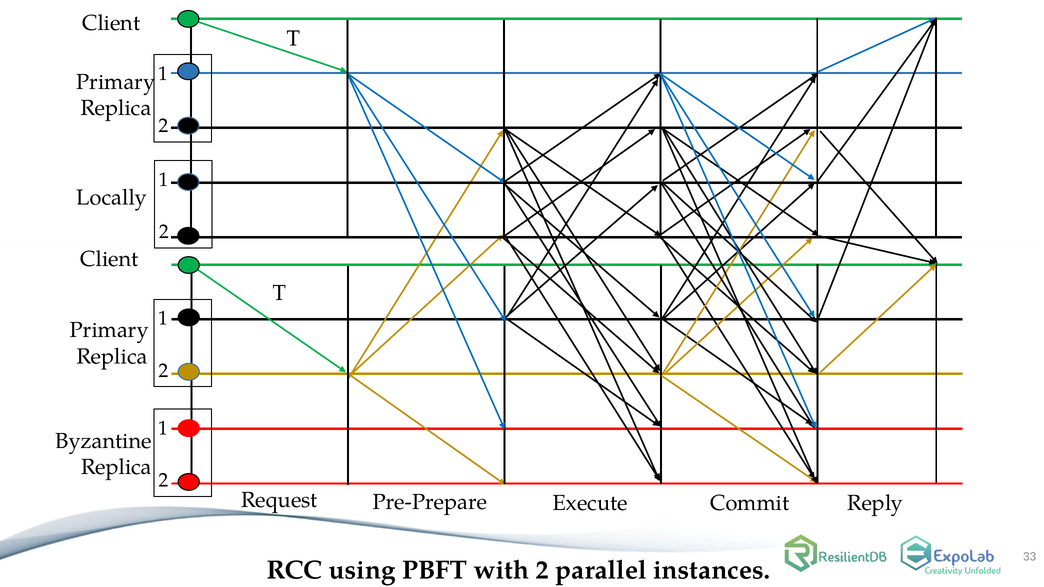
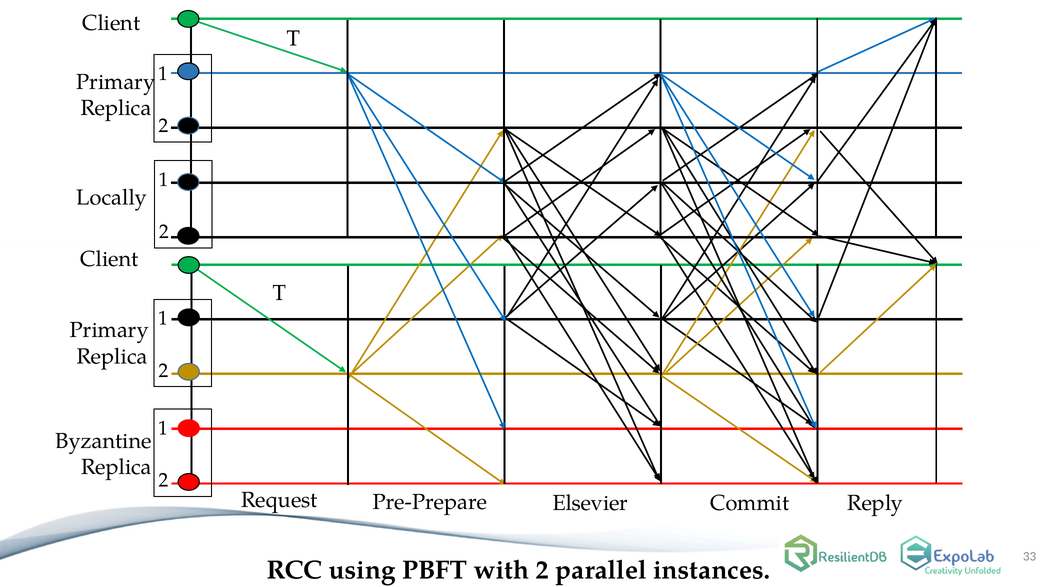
Execute: Execute -> Elsevier (590, 503)
